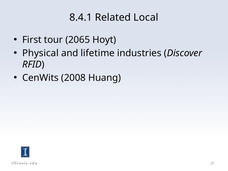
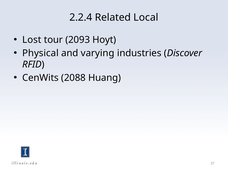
8.4.1: 8.4.1 -> 2.2.4 (81, 17)
First: First -> Lost (32, 40)
2065: 2065 -> 2093 (78, 40)
lifetime: lifetime -> varying (98, 53)
2008: 2008 -> 2088 (73, 78)
